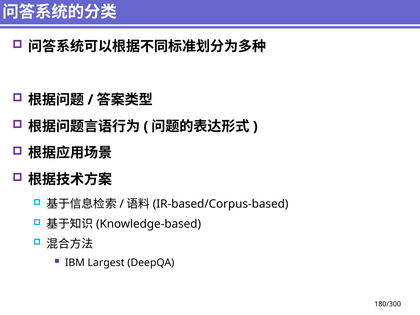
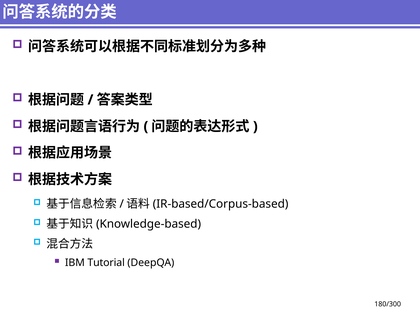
Largest: Largest -> Tutorial (106, 263)
